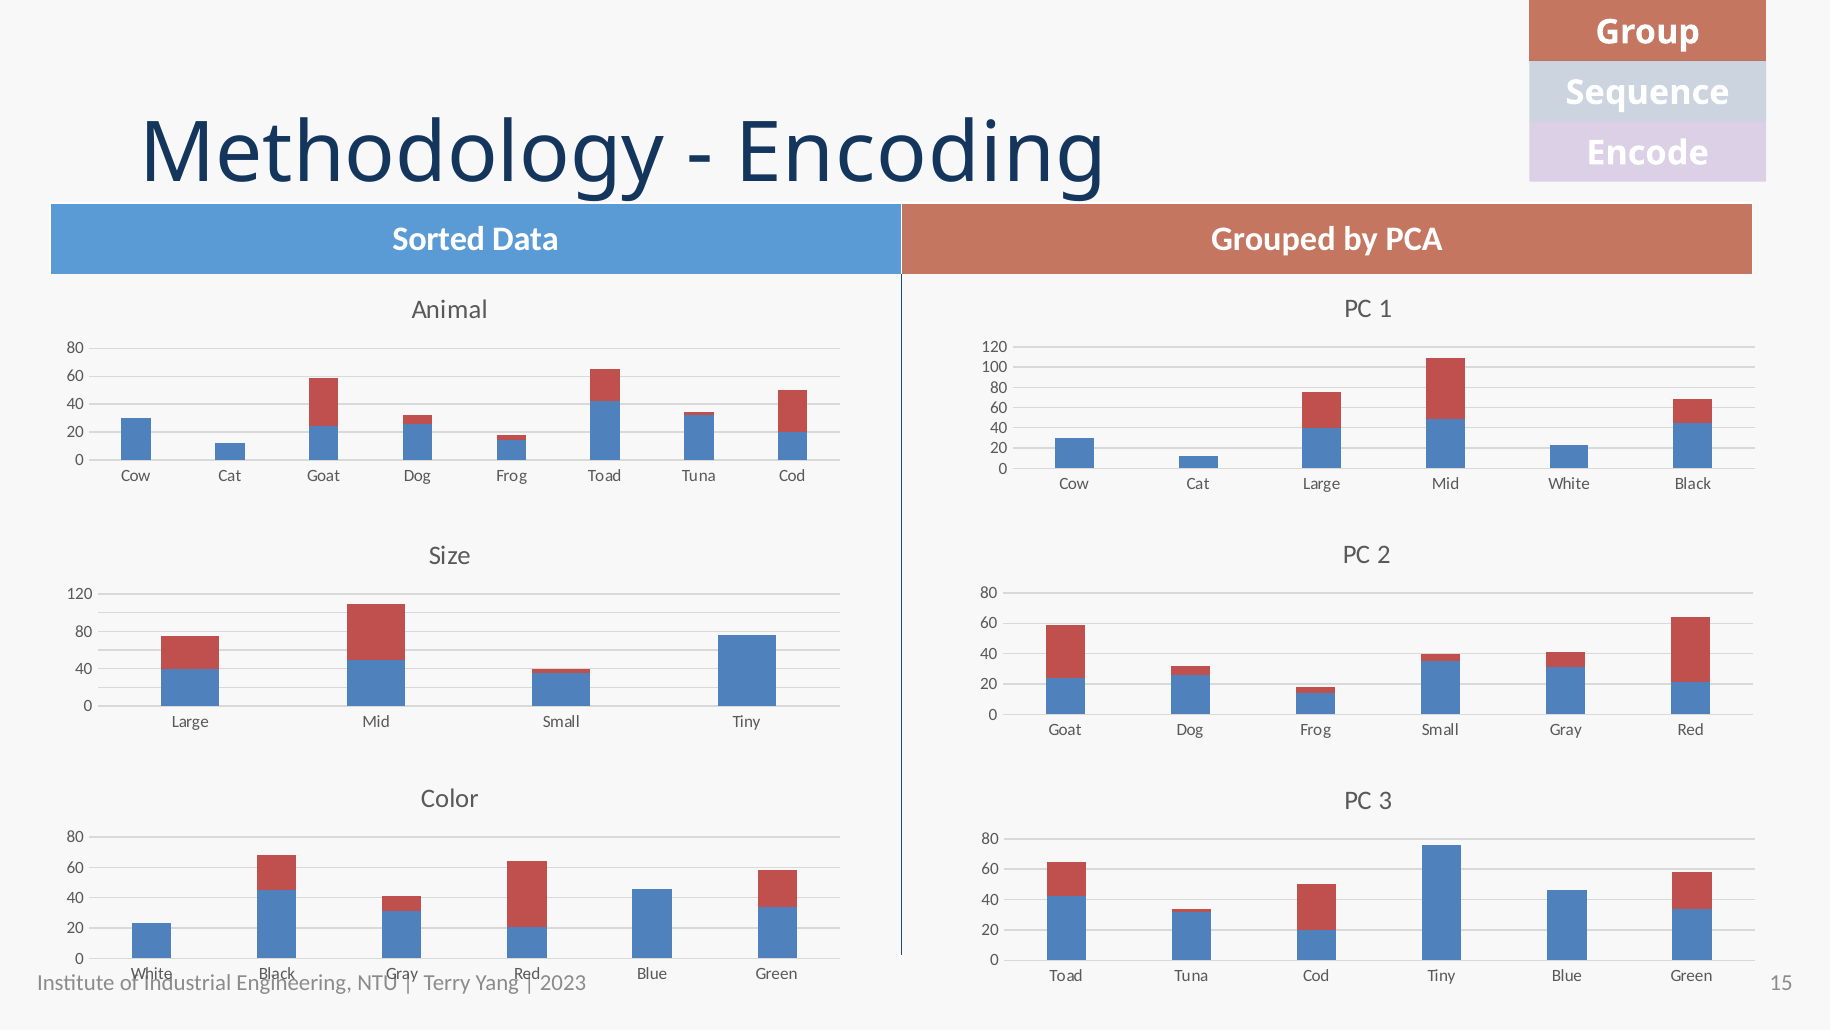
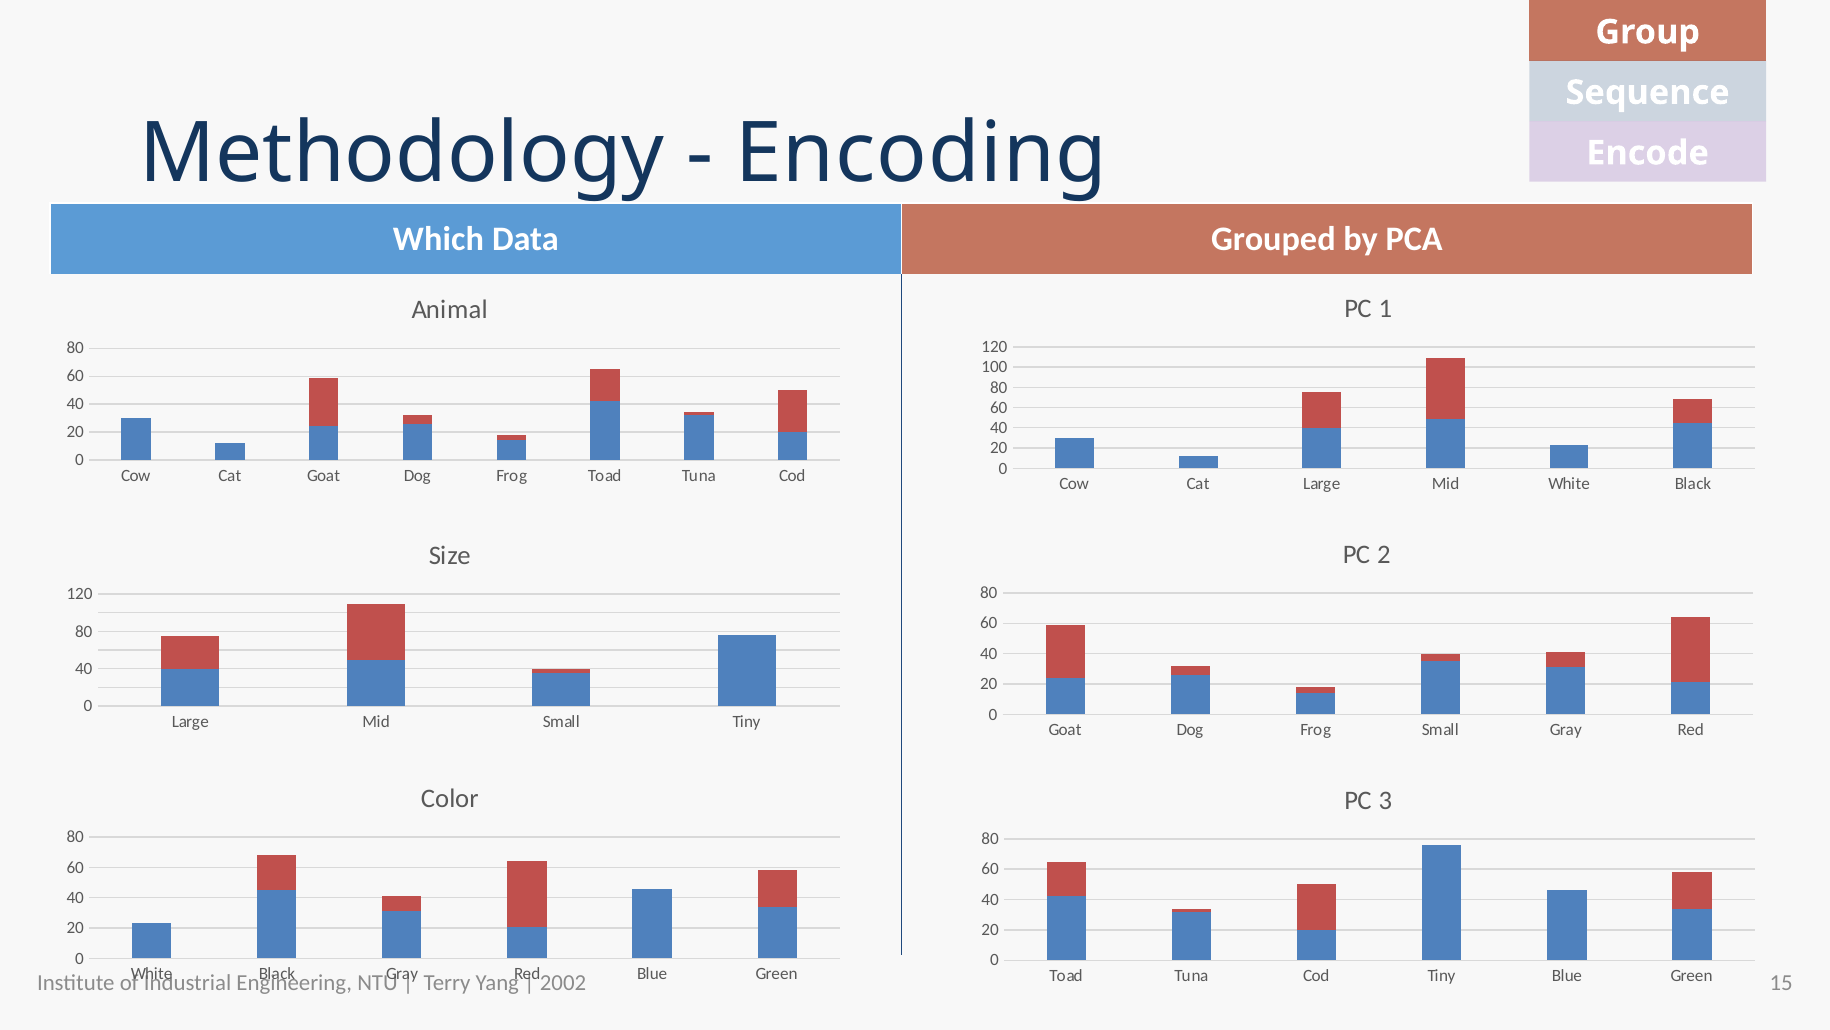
Sorted: Sorted -> Which (439, 239)
2023: 2023 -> 2002 (563, 983)
